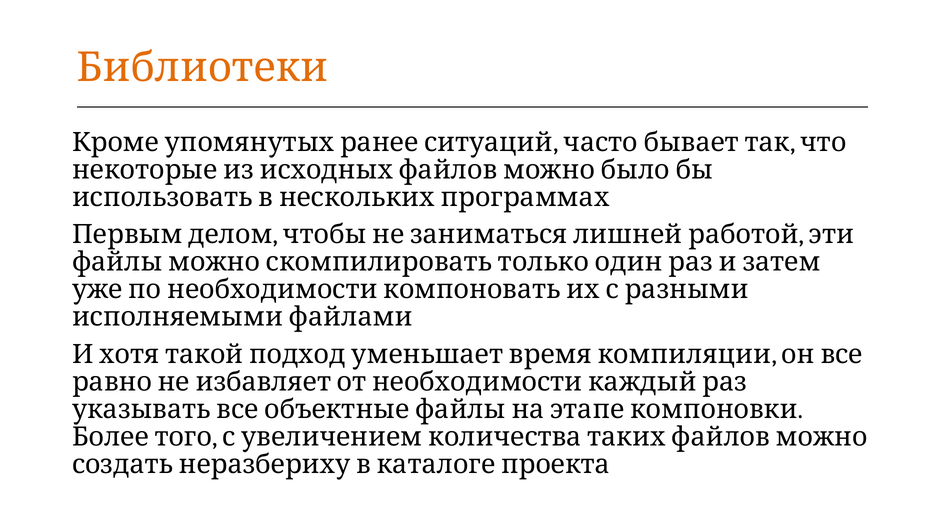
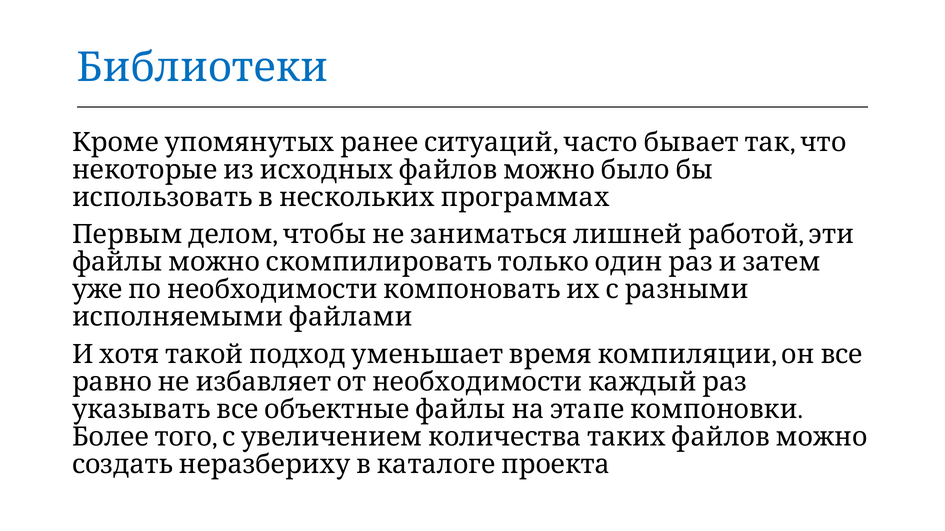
Библиотеки colour: orange -> blue (203, 67)
